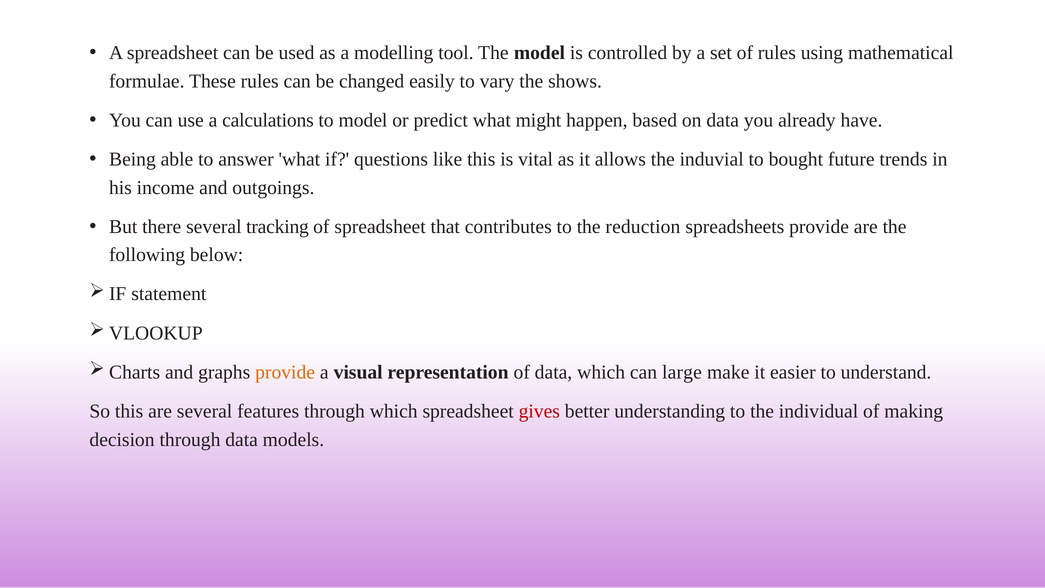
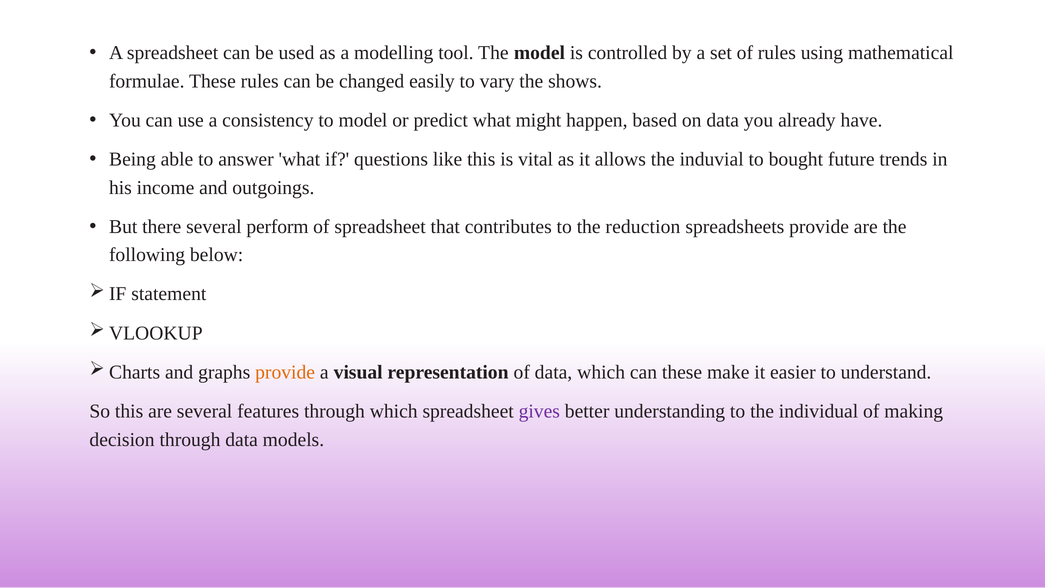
calculations: calculations -> consistency (268, 120)
tracking: tracking -> perform (278, 227)
can large: large -> these (682, 372)
gives colour: red -> purple (539, 411)
